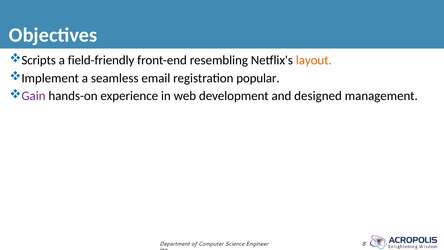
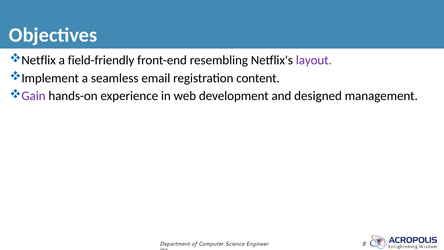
Scripts: Scripts -> Netflix (39, 60)
layout colour: orange -> purple (314, 60)
popular: popular -> content (258, 78)
